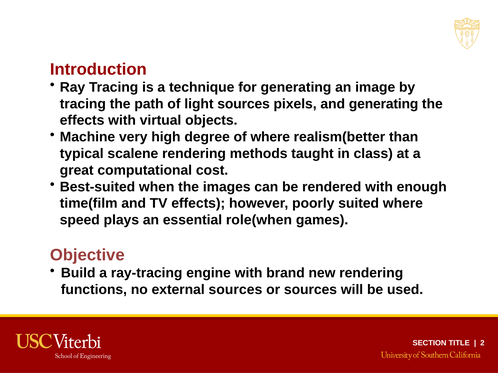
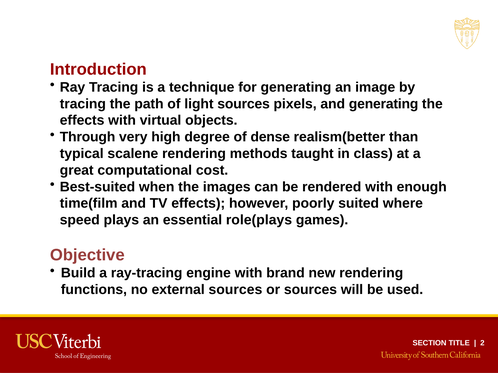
Machine: Machine -> Through (88, 137)
of where: where -> dense (270, 137)
role(when: role(when -> role(plays (259, 220)
